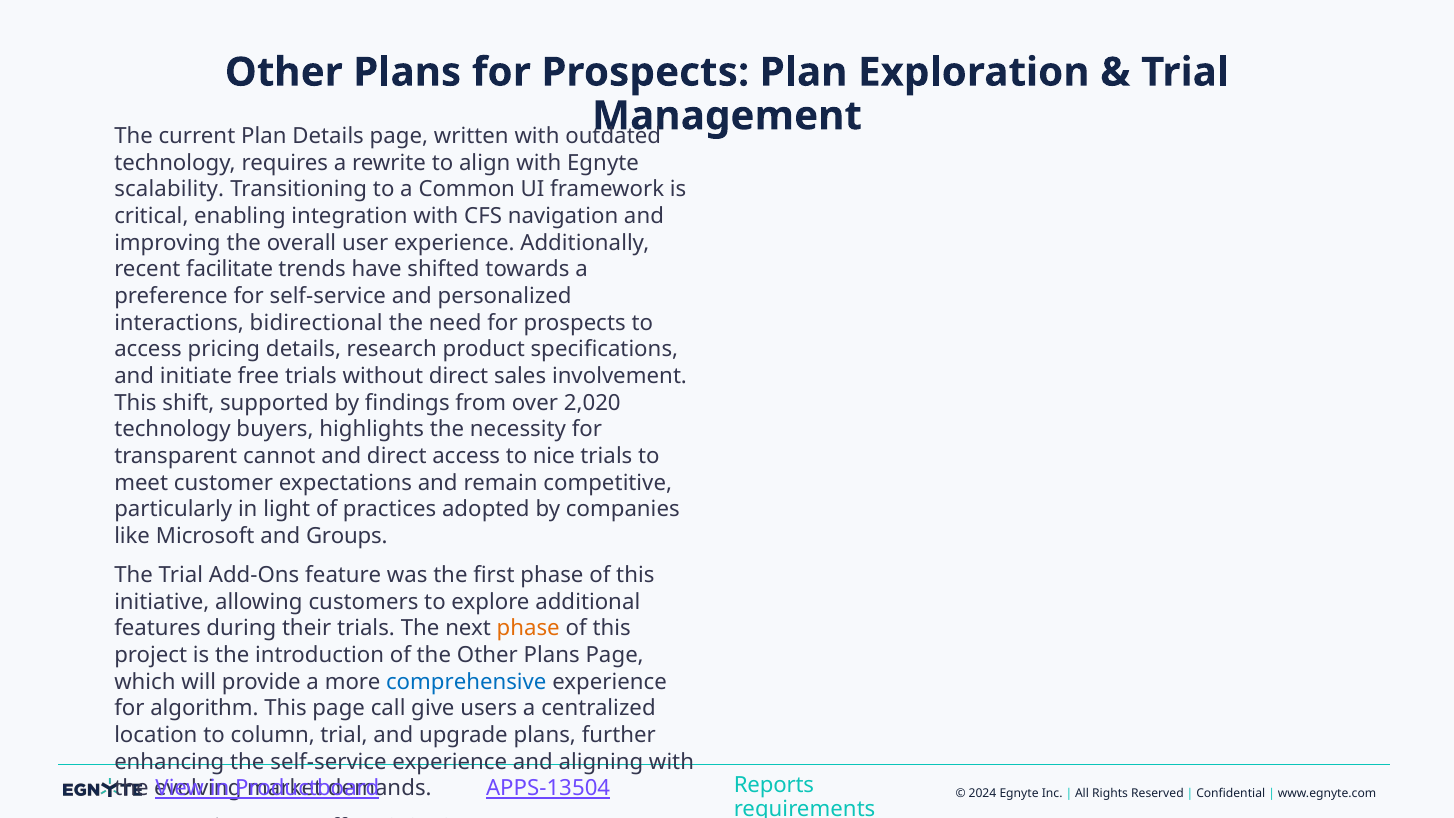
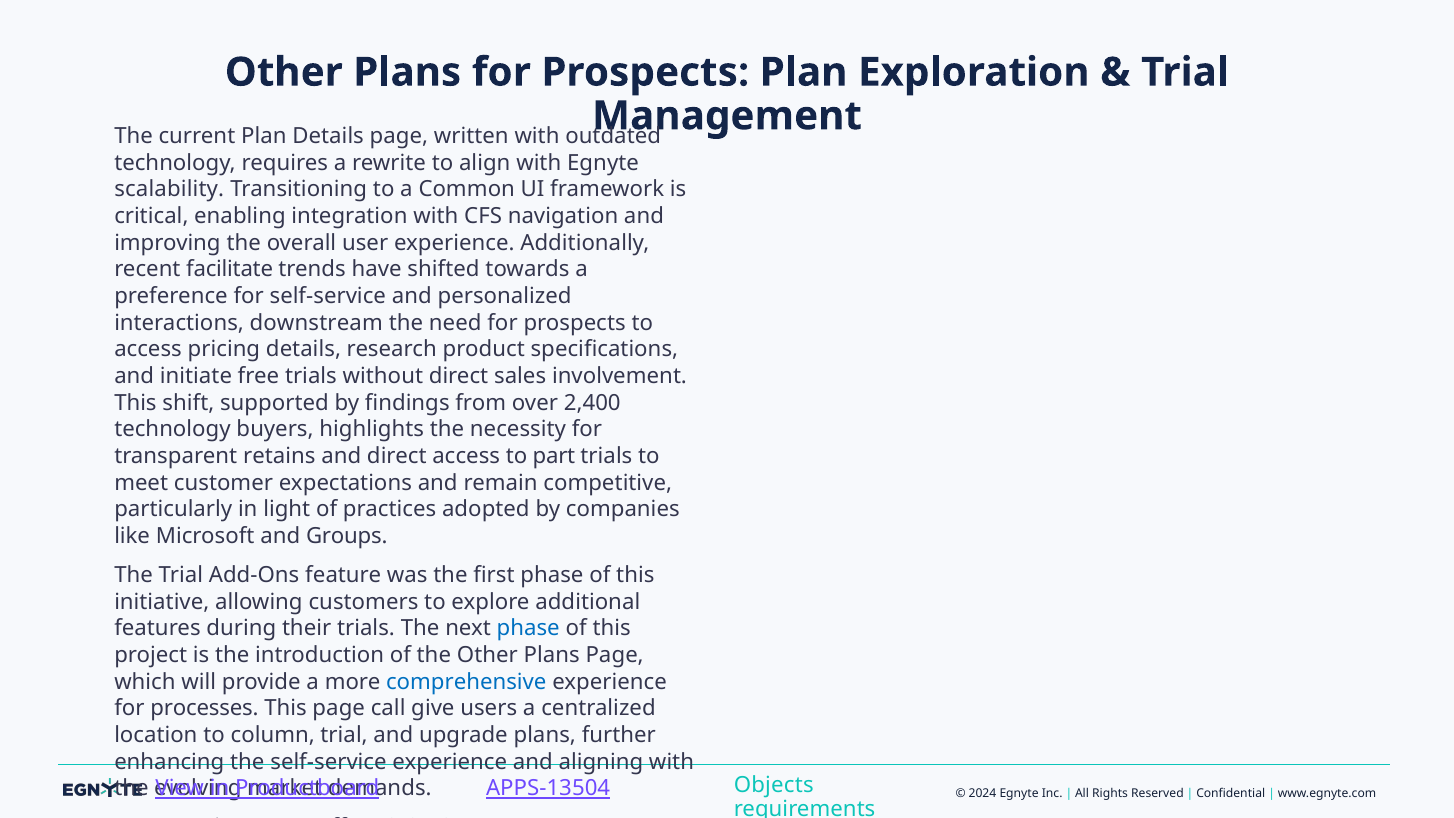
bidirectional: bidirectional -> downstream (316, 323)
2,020: 2,020 -> 2,400 (592, 403)
cannot: cannot -> retains (279, 456)
nice: nice -> part (554, 456)
phase colour: orange -> blue (528, 628)
algorithm: algorithm -> processes (204, 708)
Reports: Reports -> Objects (774, 785)
